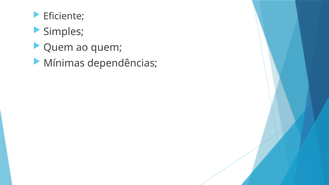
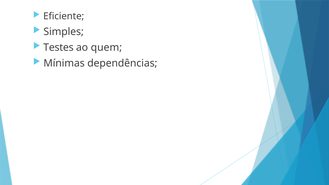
Quem: Quem -> Testes (58, 47)
